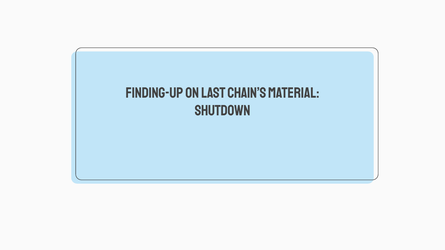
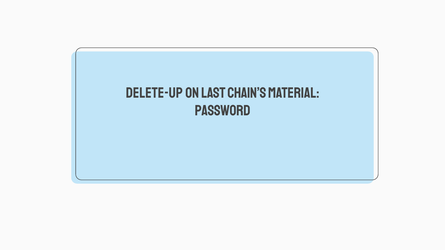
Finding-up: Finding-up -> Delete-up (154, 93)
Shutdown: Shutdown -> Password (223, 111)
